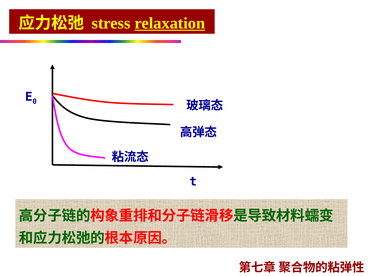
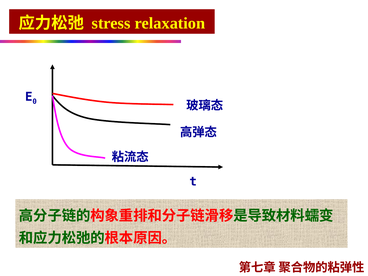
relaxation underline: present -> none (170, 23)
